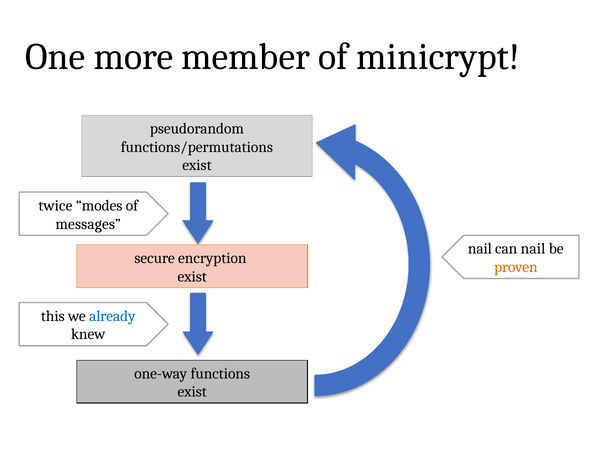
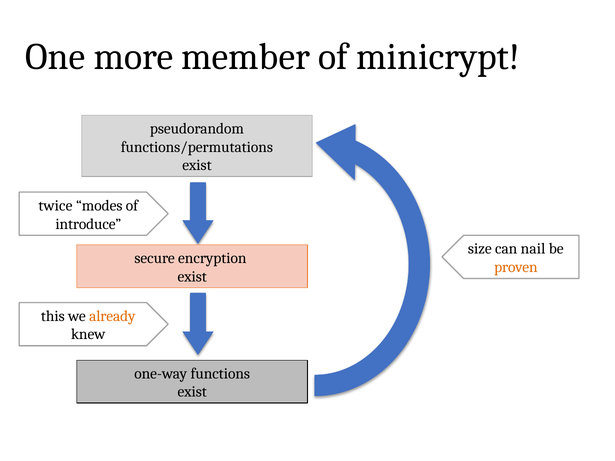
messages: messages -> introduce (88, 224)
nail: nail -> size (480, 249)
already colour: blue -> orange (112, 316)
